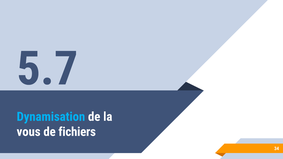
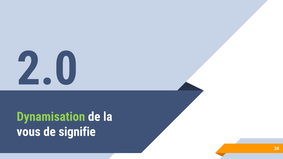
5.7: 5.7 -> 2.0 (47, 69)
Dynamisation colour: light blue -> light green (51, 117)
fichiers: fichiers -> signifie (77, 132)
